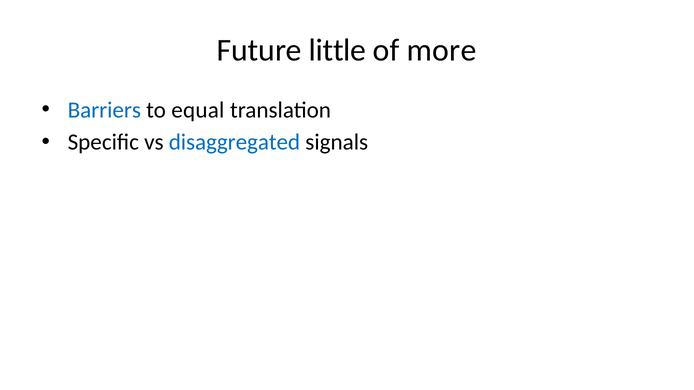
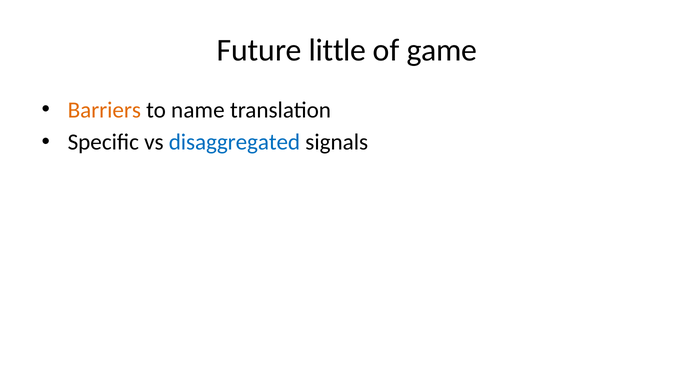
more: more -> game (442, 50)
Barriers colour: blue -> orange (104, 110)
equal: equal -> name (198, 110)
